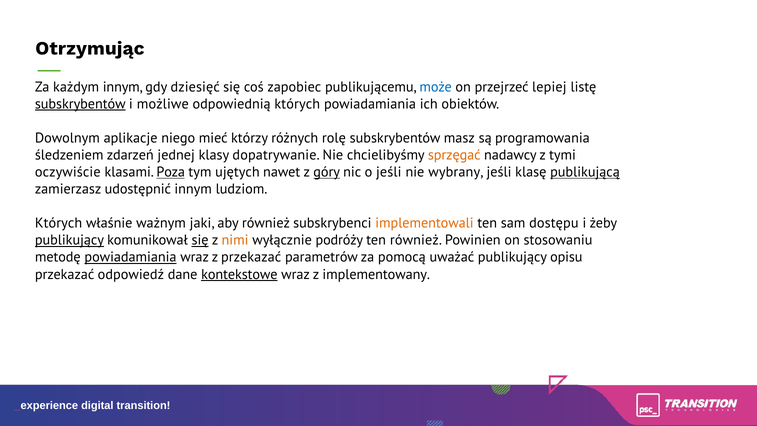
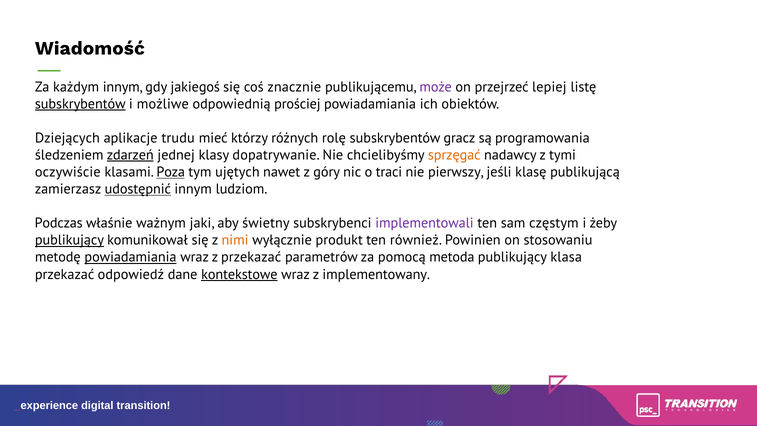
Otrzymując: Otrzymując -> Wiadomość (90, 48)
dziesięć: dziesięć -> jakiegoś (195, 87)
zapobiec: zapobiec -> znacznie (294, 87)
może colour: blue -> purple (436, 87)
odpowiednią których: których -> prościej (297, 104)
Dowolnym: Dowolnym -> Dziejących (67, 138)
niego: niego -> trudu (178, 138)
masz: masz -> gracz (459, 138)
zdarzeń underline: none -> present (130, 155)
góry underline: present -> none (327, 172)
o jeśli: jeśli -> traci (389, 172)
wybrany: wybrany -> pierwszy (456, 172)
publikującą underline: present -> none (585, 172)
udostępnić underline: none -> present (138, 189)
Których: Których -> Podczas (59, 223)
aby również: również -> świetny (266, 223)
implementowali colour: orange -> purple (424, 223)
dostępu: dostępu -> częstym (554, 223)
się underline: present -> none (200, 240)
podróży: podróży -> produkt (339, 240)
uważać: uważać -> metoda (452, 257)
opisu: opisu -> klasa (566, 257)
